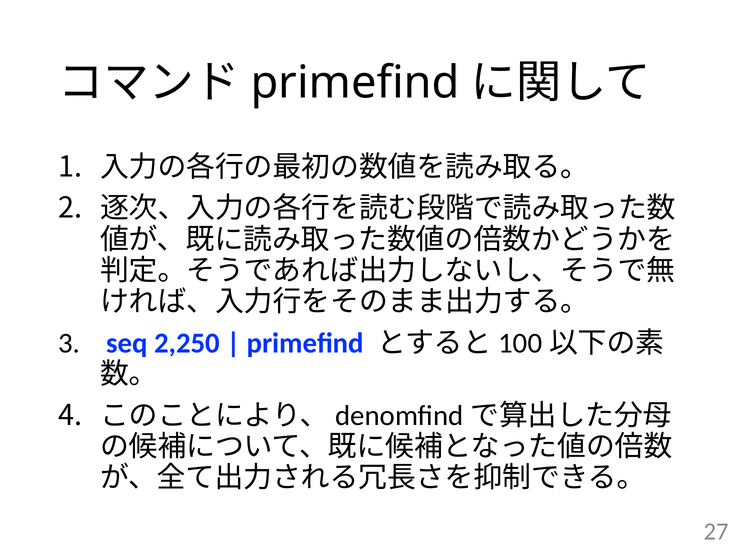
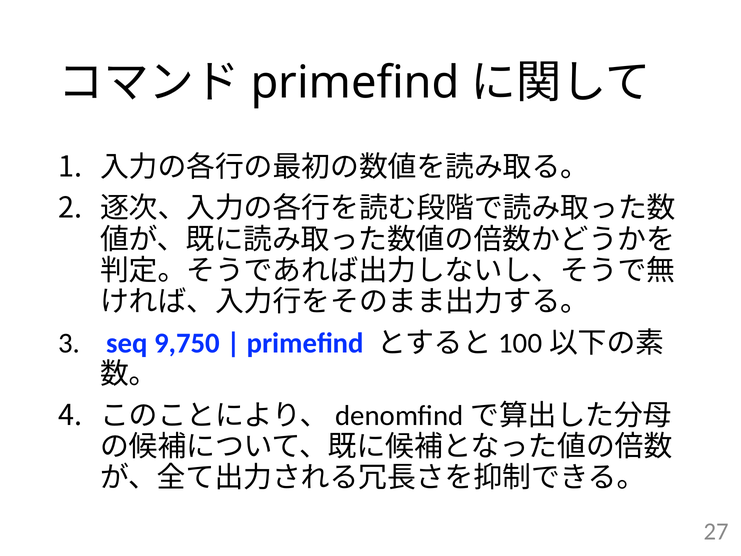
2,250: 2,250 -> 9,750 (187, 343)
